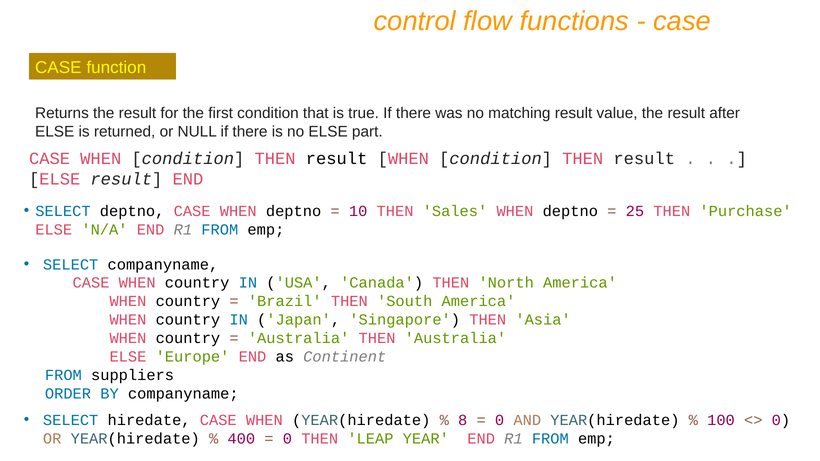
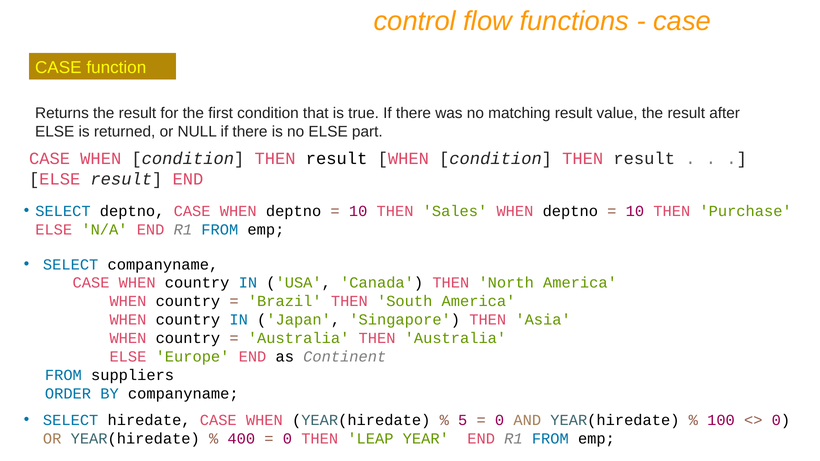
25: 25 -> 10 (635, 211)
8: 8 -> 5 (463, 420)
